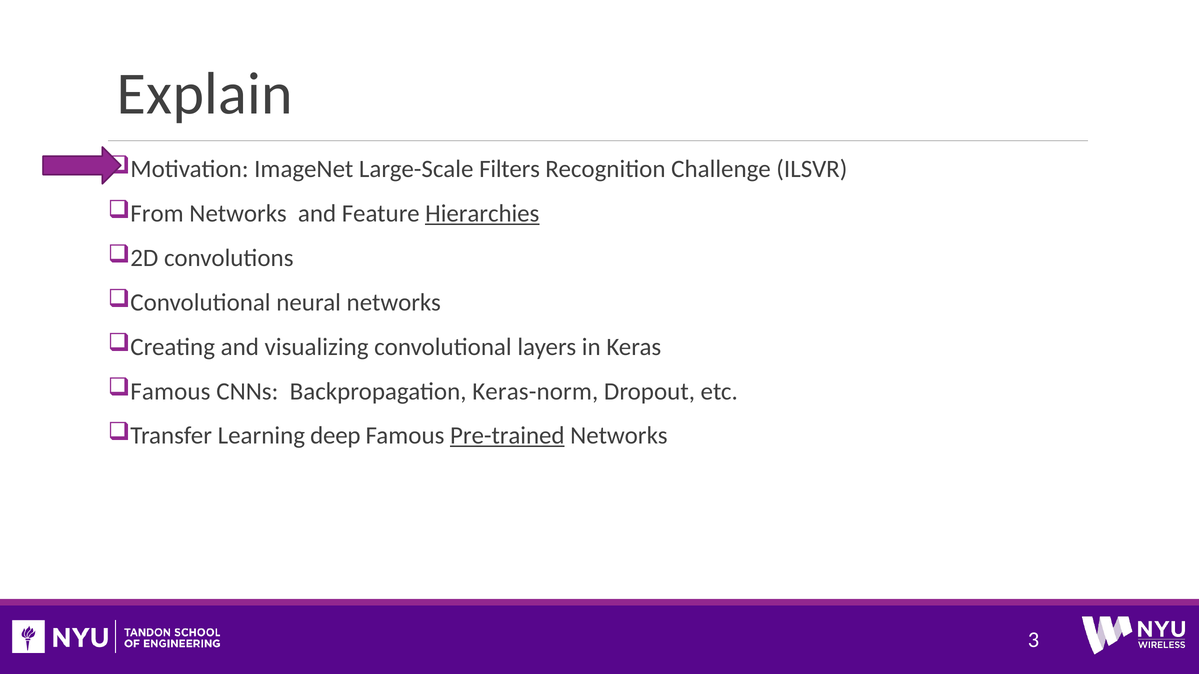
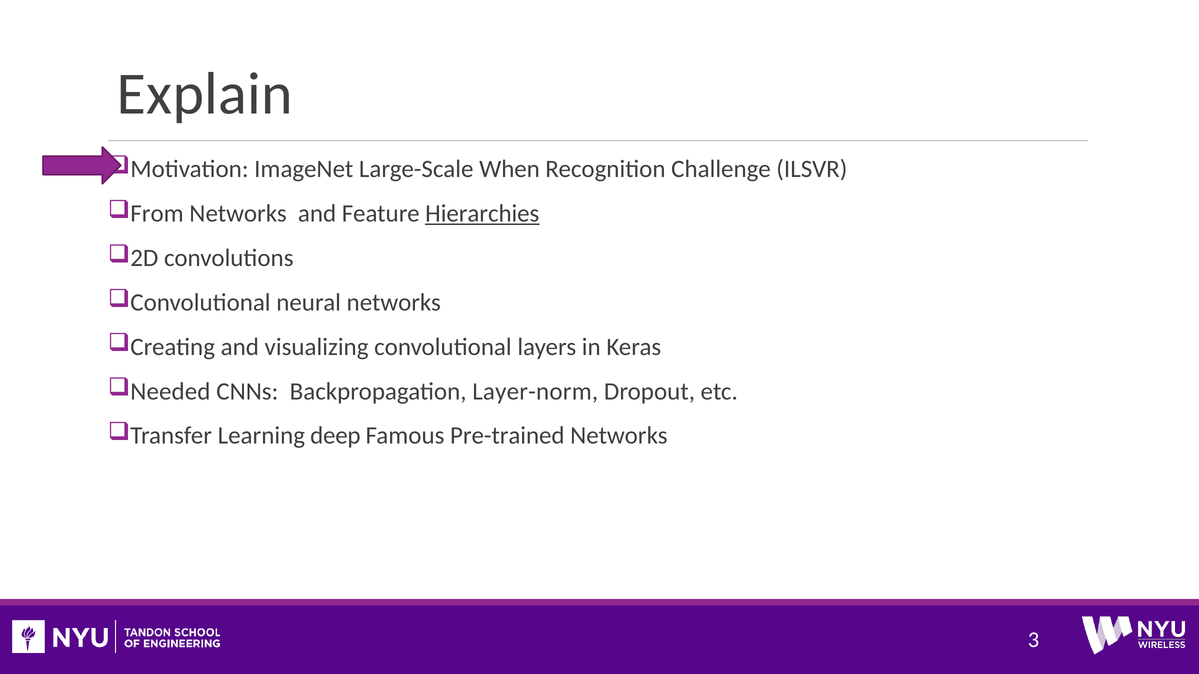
Filters: Filters -> When (509, 169)
Famous: Famous -> Needed (170, 392)
Keras-norm: Keras-norm -> Layer-norm (535, 392)
Pre-trained underline: present -> none (507, 436)
